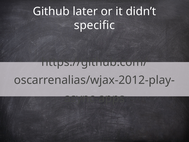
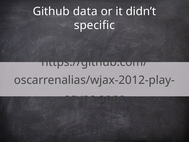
later: later -> data (85, 11)
